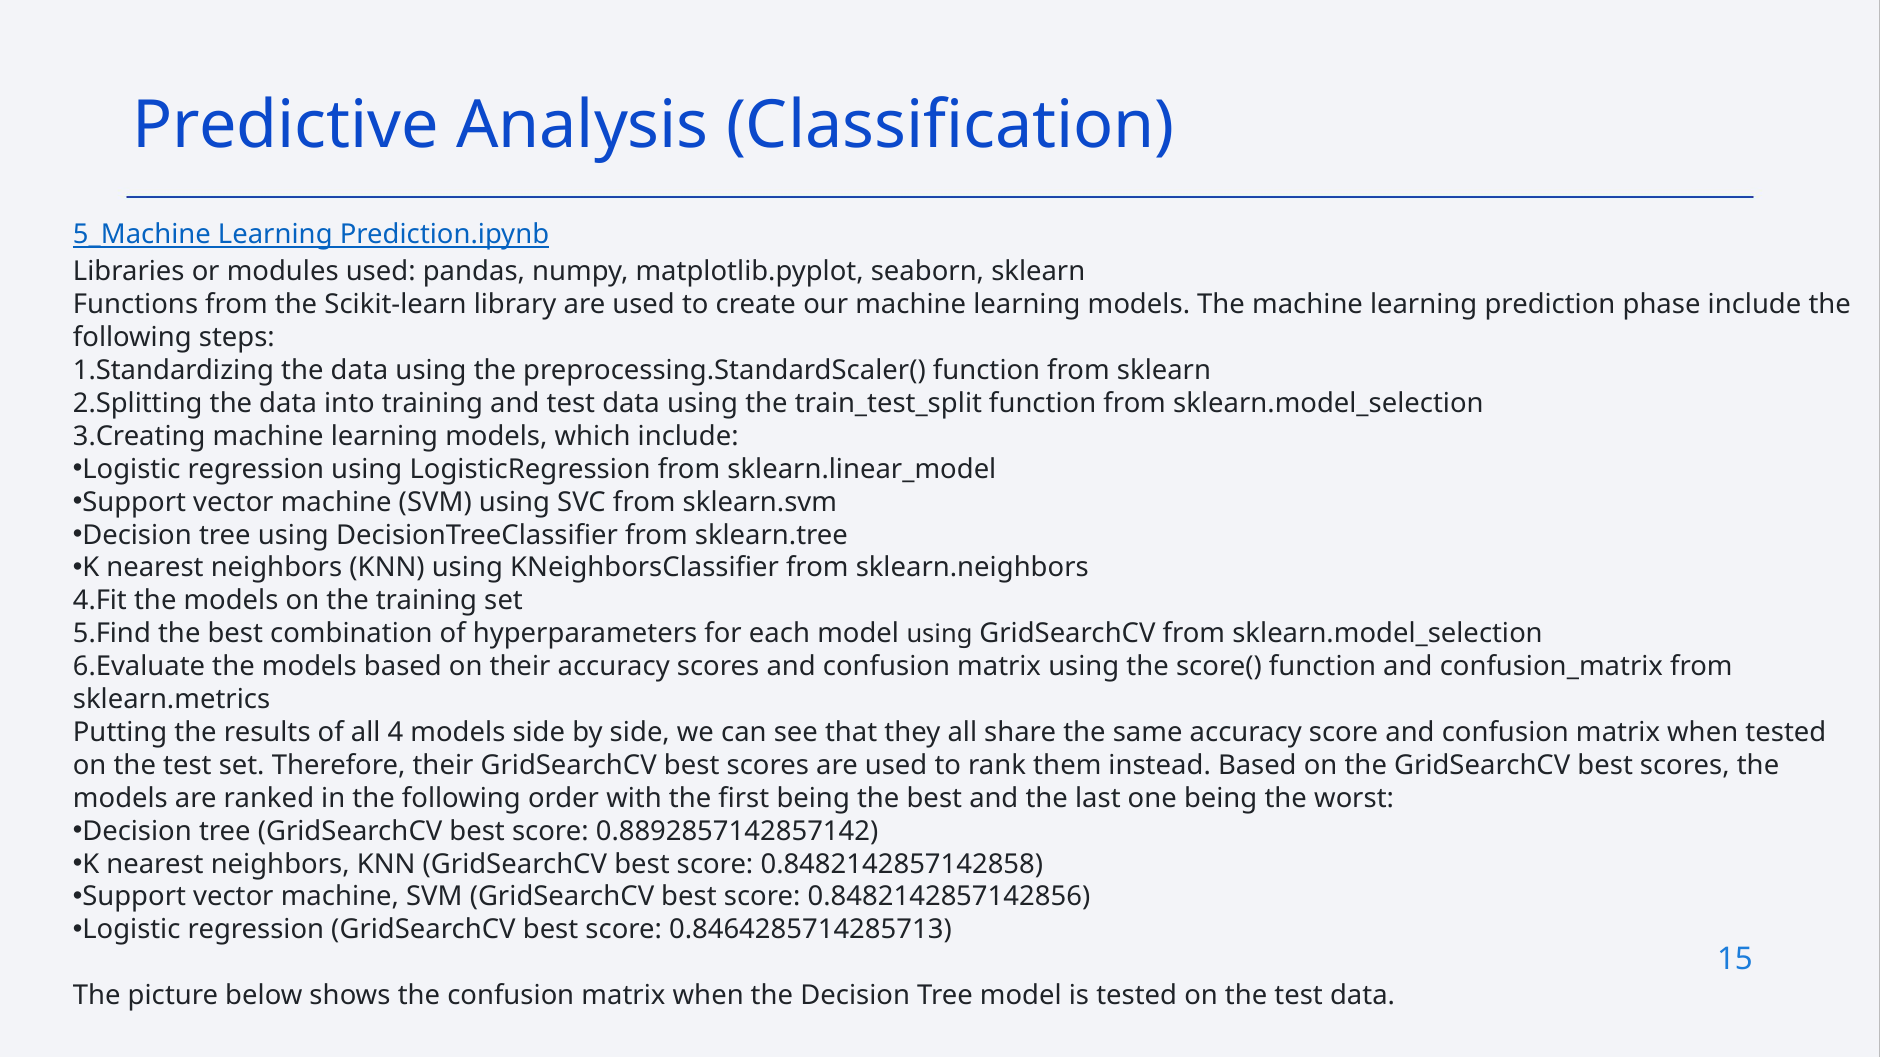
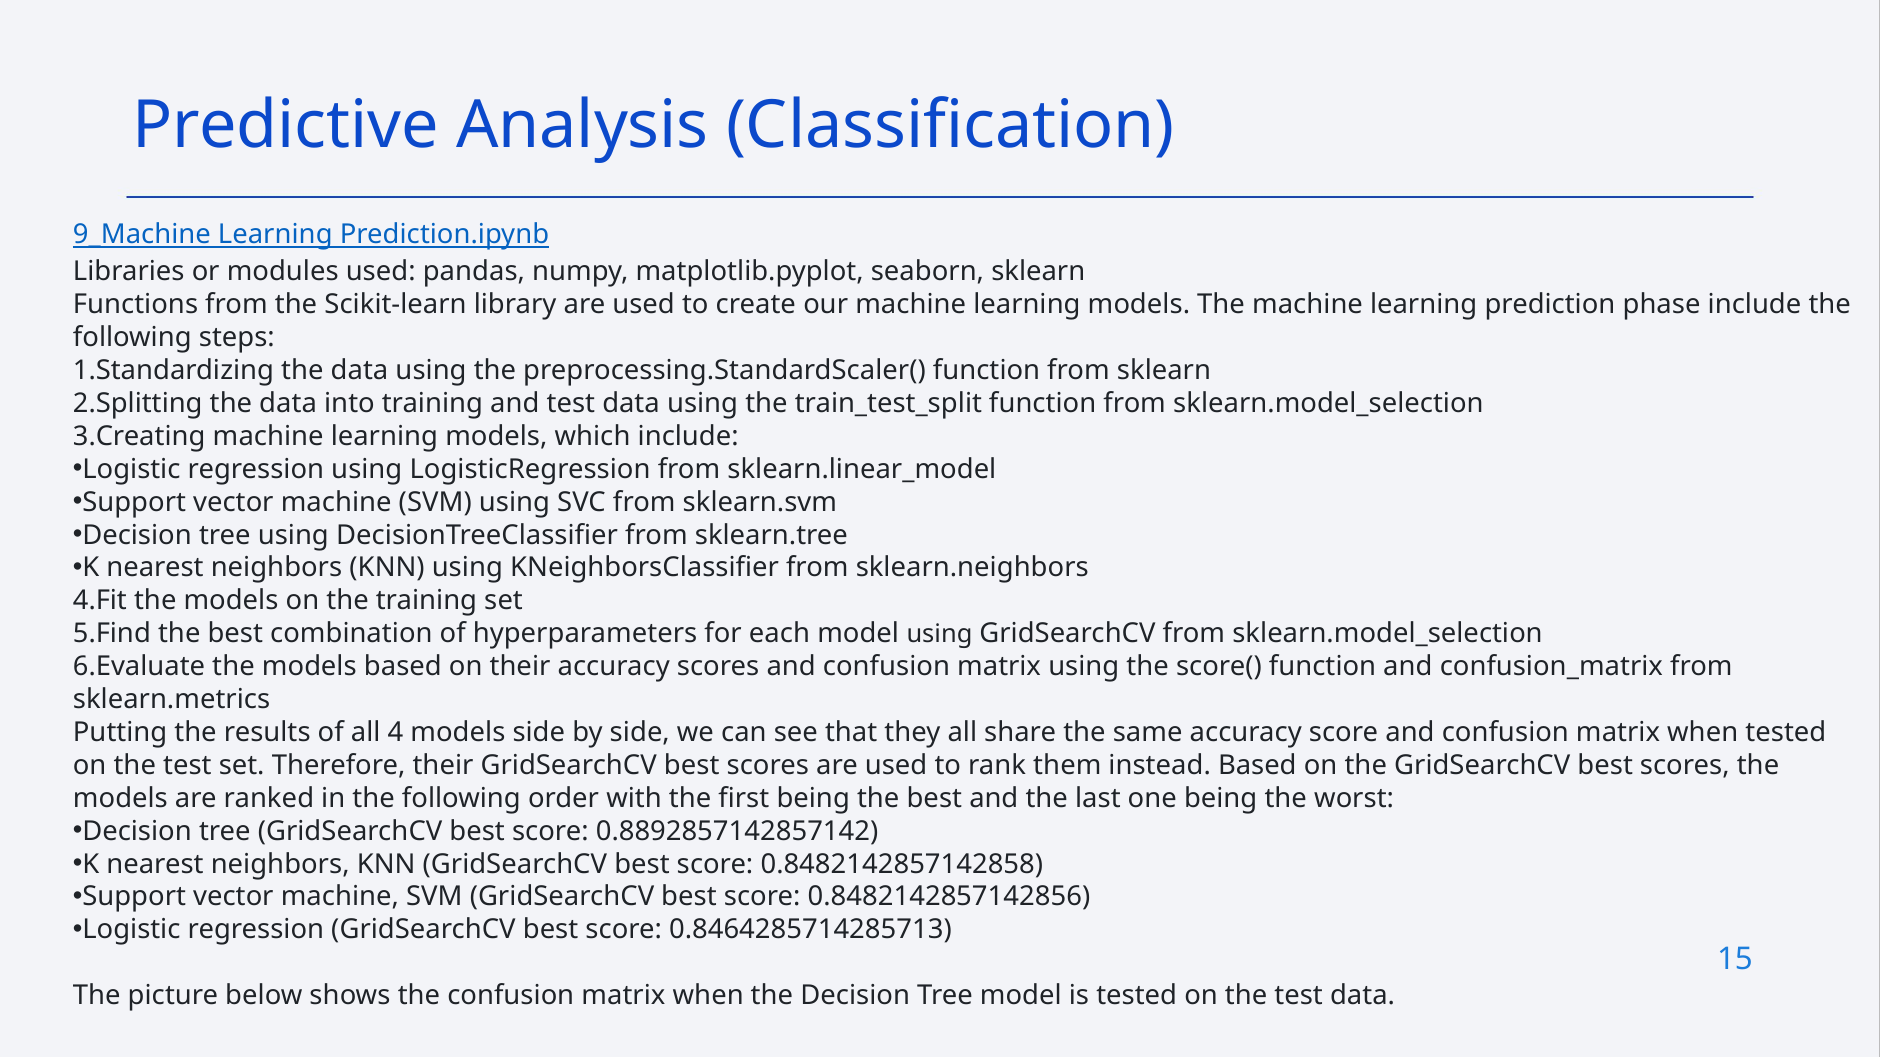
5_Machine: 5_Machine -> 9_Machine (142, 235)
